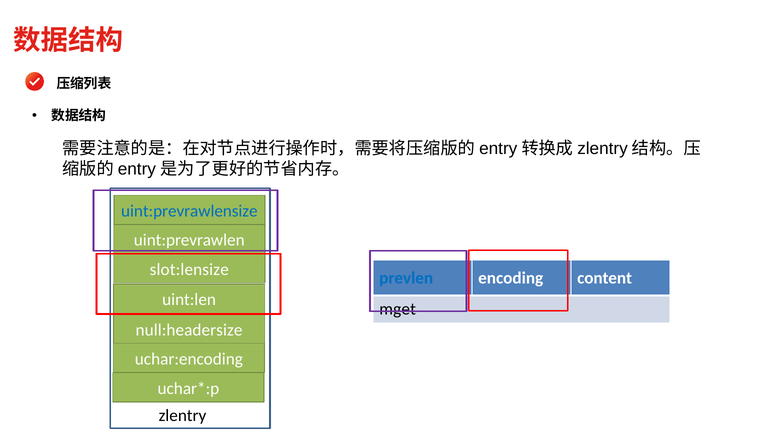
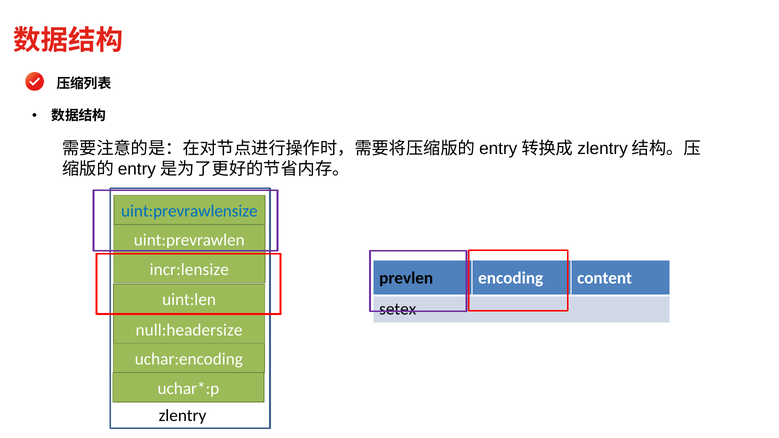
slot:lensize: slot:lensize -> incr:lensize (189, 269)
prevlen colour: blue -> black (406, 278)
mget: mget -> setex (398, 309)
